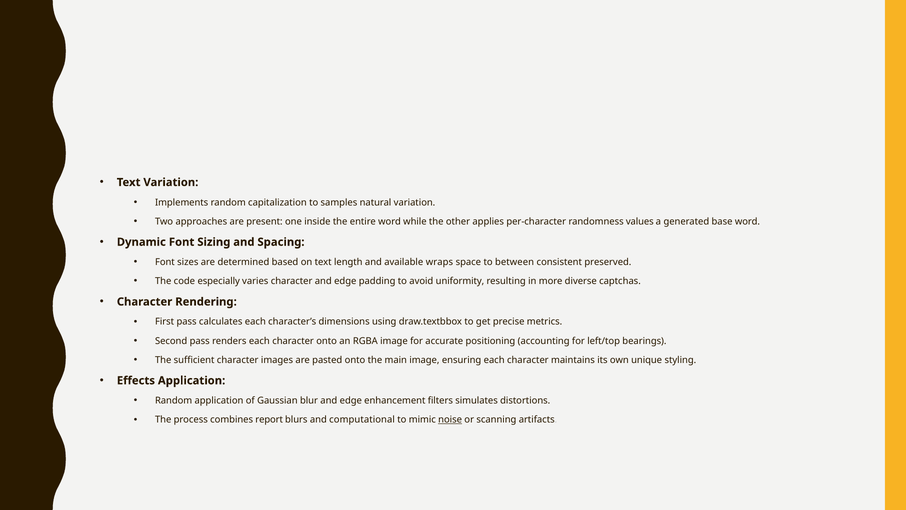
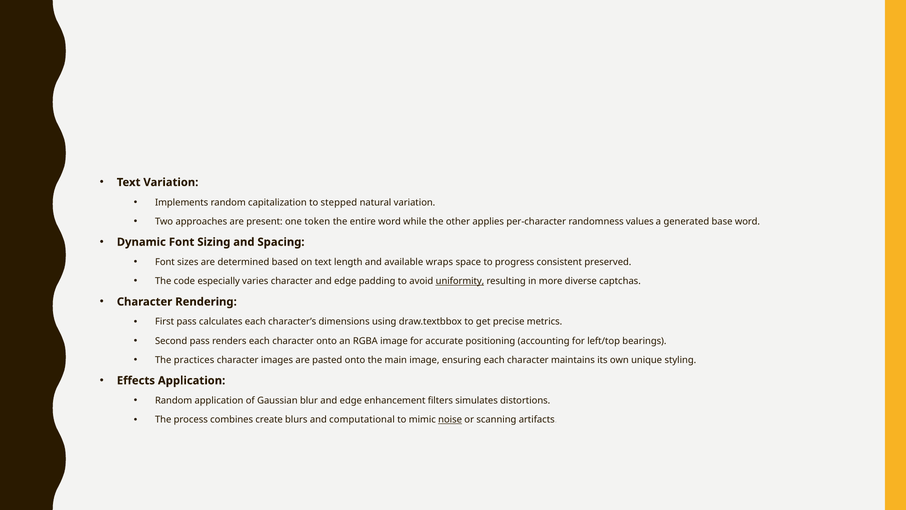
samples: samples -> stepped (339, 202)
inside: inside -> token (317, 221)
between: between -> progress (515, 262)
uniformity underline: none -> present (460, 281)
sufficient: sufficient -> practices (194, 360)
report: report -> create (269, 419)
